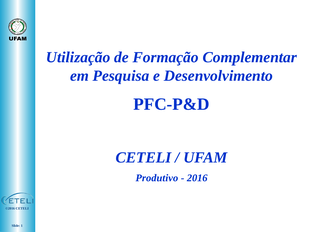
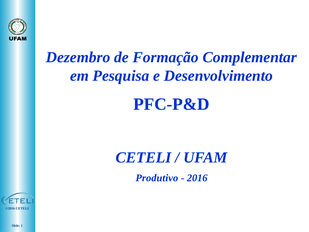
Utilização: Utilização -> Dezembro (78, 57)
